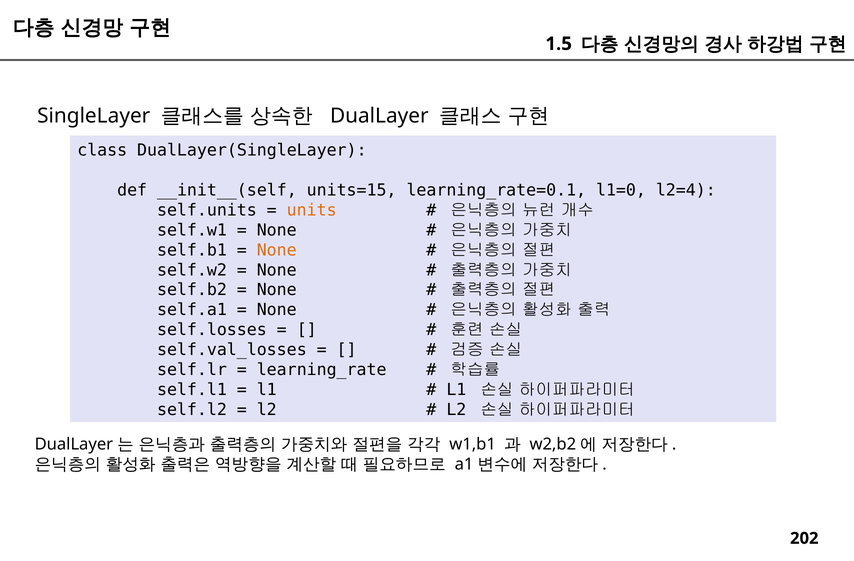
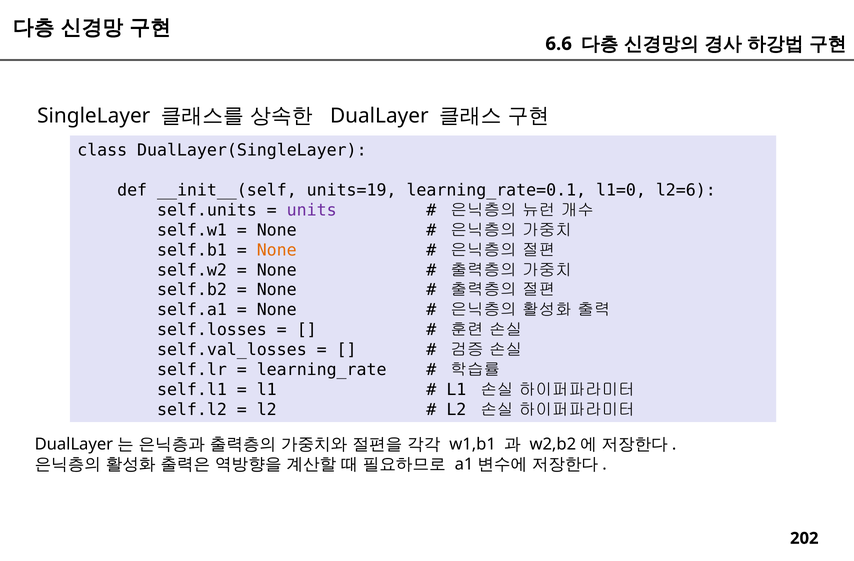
1.5: 1.5 -> 6.6 (559, 44)
units=15: units=15 -> units=19 (352, 190)
l2=4: l2=4 -> l2=6 (686, 190)
units colour: orange -> purple (312, 210)
